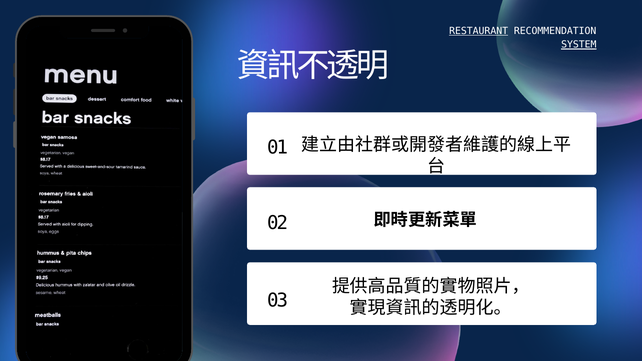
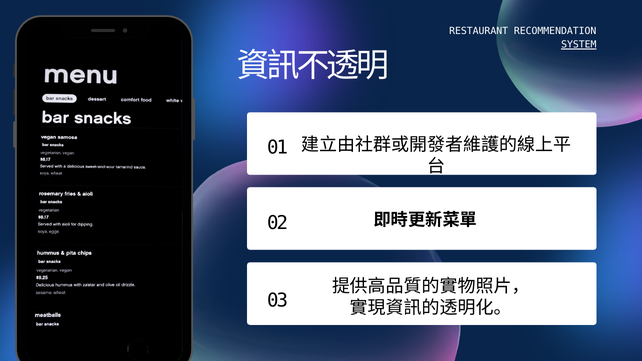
RESTAURANT underline: present -> none (479, 31)
